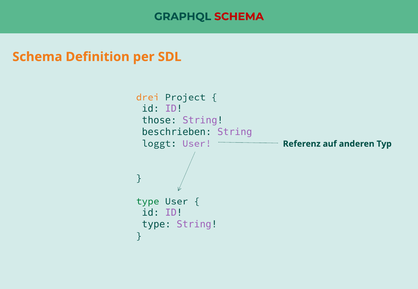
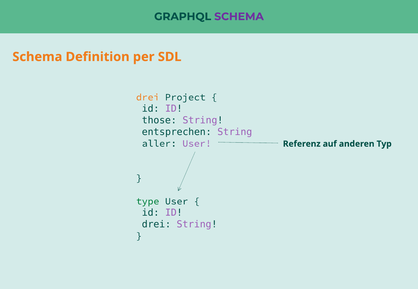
SCHEMA colour: red -> purple (239, 17)
beschrieben: beschrieben -> entsprechen (177, 132)
loggt: loggt -> aller (159, 144)
type: type -> drei (156, 225)
